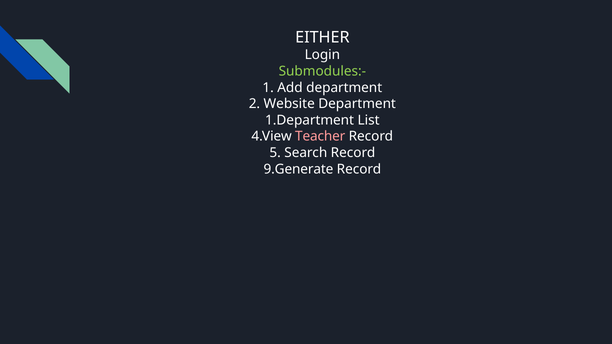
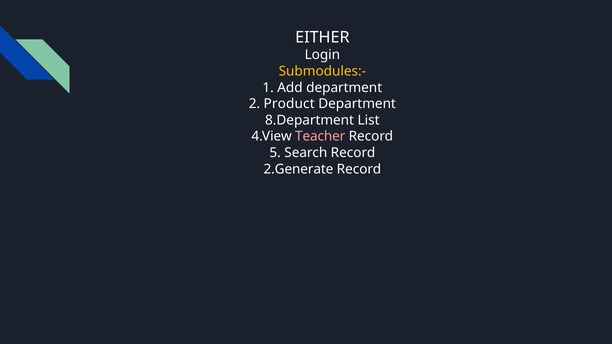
Submodules:- colour: light green -> yellow (322, 71)
Website: Website -> Product (289, 104)
1.Department: 1.Department -> 8.Department (310, 120)
9.Generate: 9.Generate -> 2.Generate (298, 169)
